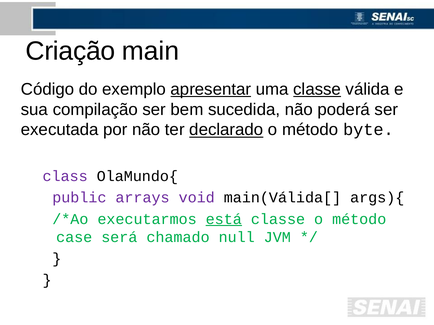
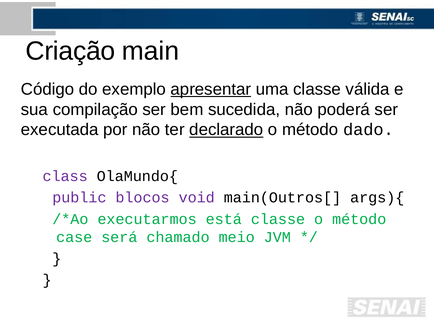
classe underline: present -> none (317, 89)
byte: byte -> dado (368, 130)
arrays: arrays -> blocos (143, 198)
main(Válida[: main(Válida[ -> main(Outros[ (282, 198)
está underline: present -> none (224, 219)
null: null -> meio (237, 238)
